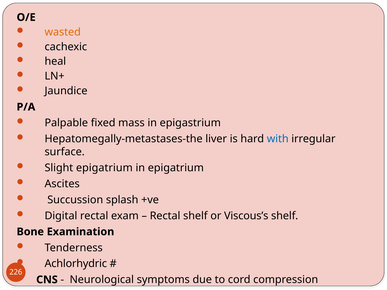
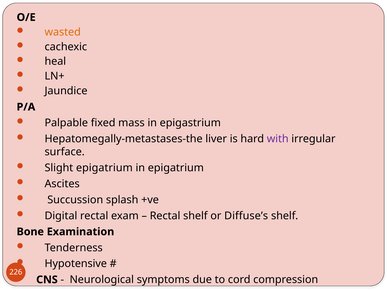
with colour: blue -> purple (278, 139)
Viscous’s: Viscous’s -> Diffuse’s (246, 216)
Achlorhydric: Achlorhydric -> Hypotensive (76, 264)
